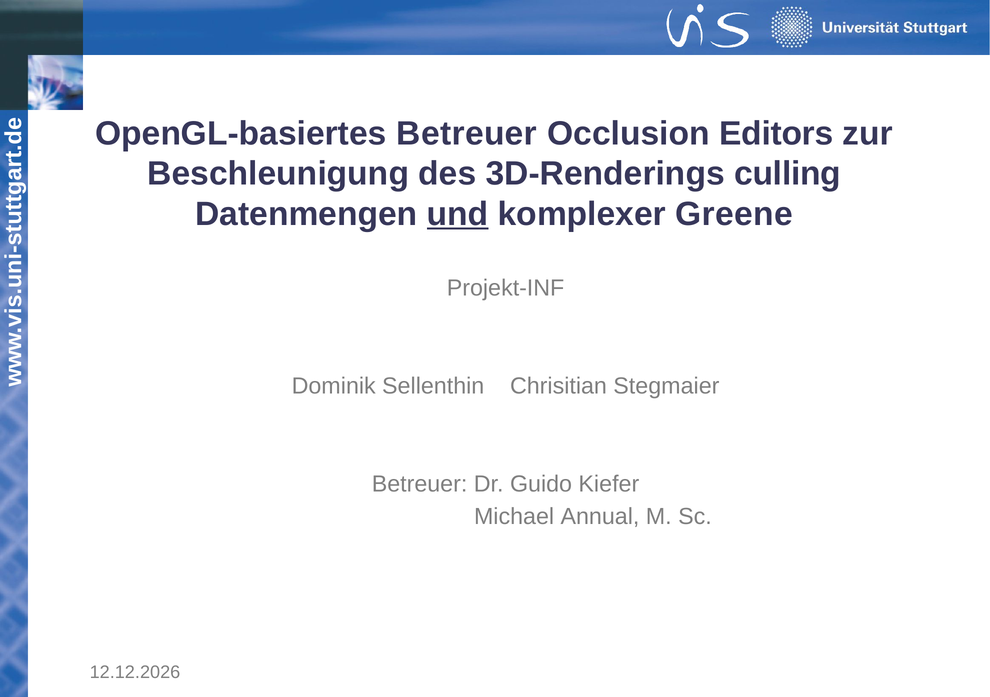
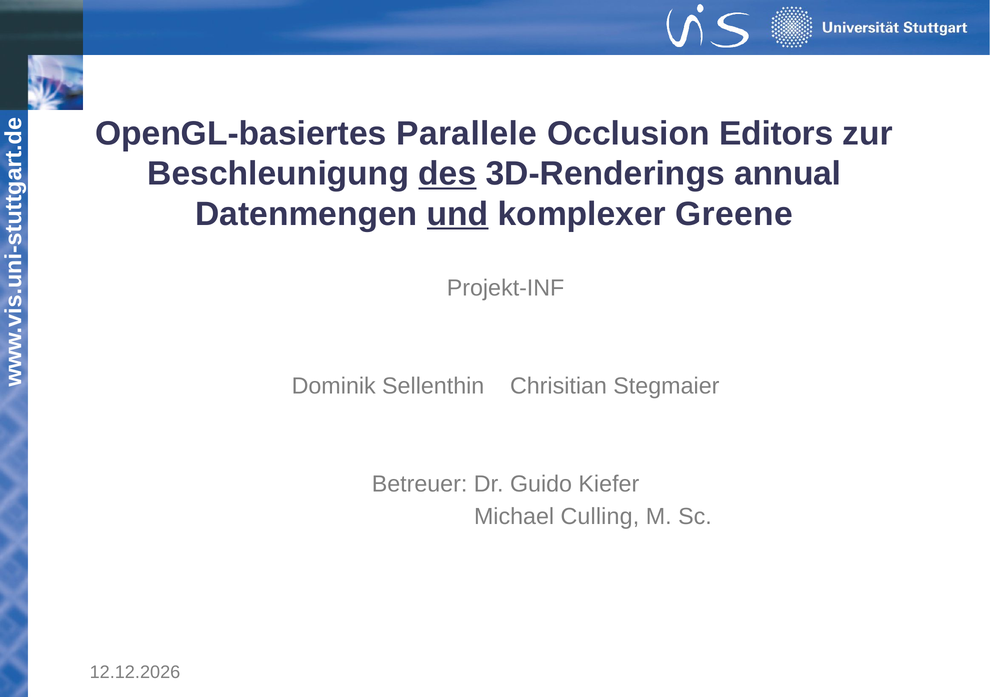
OpenGL-basiertes Betreuer: Betreuer -> Parallele (467, 133)
des underline: none -> present (447, 174)
culling: culling -> annual (788, 174)
Annual: Annual -> Culling (600, 516)
